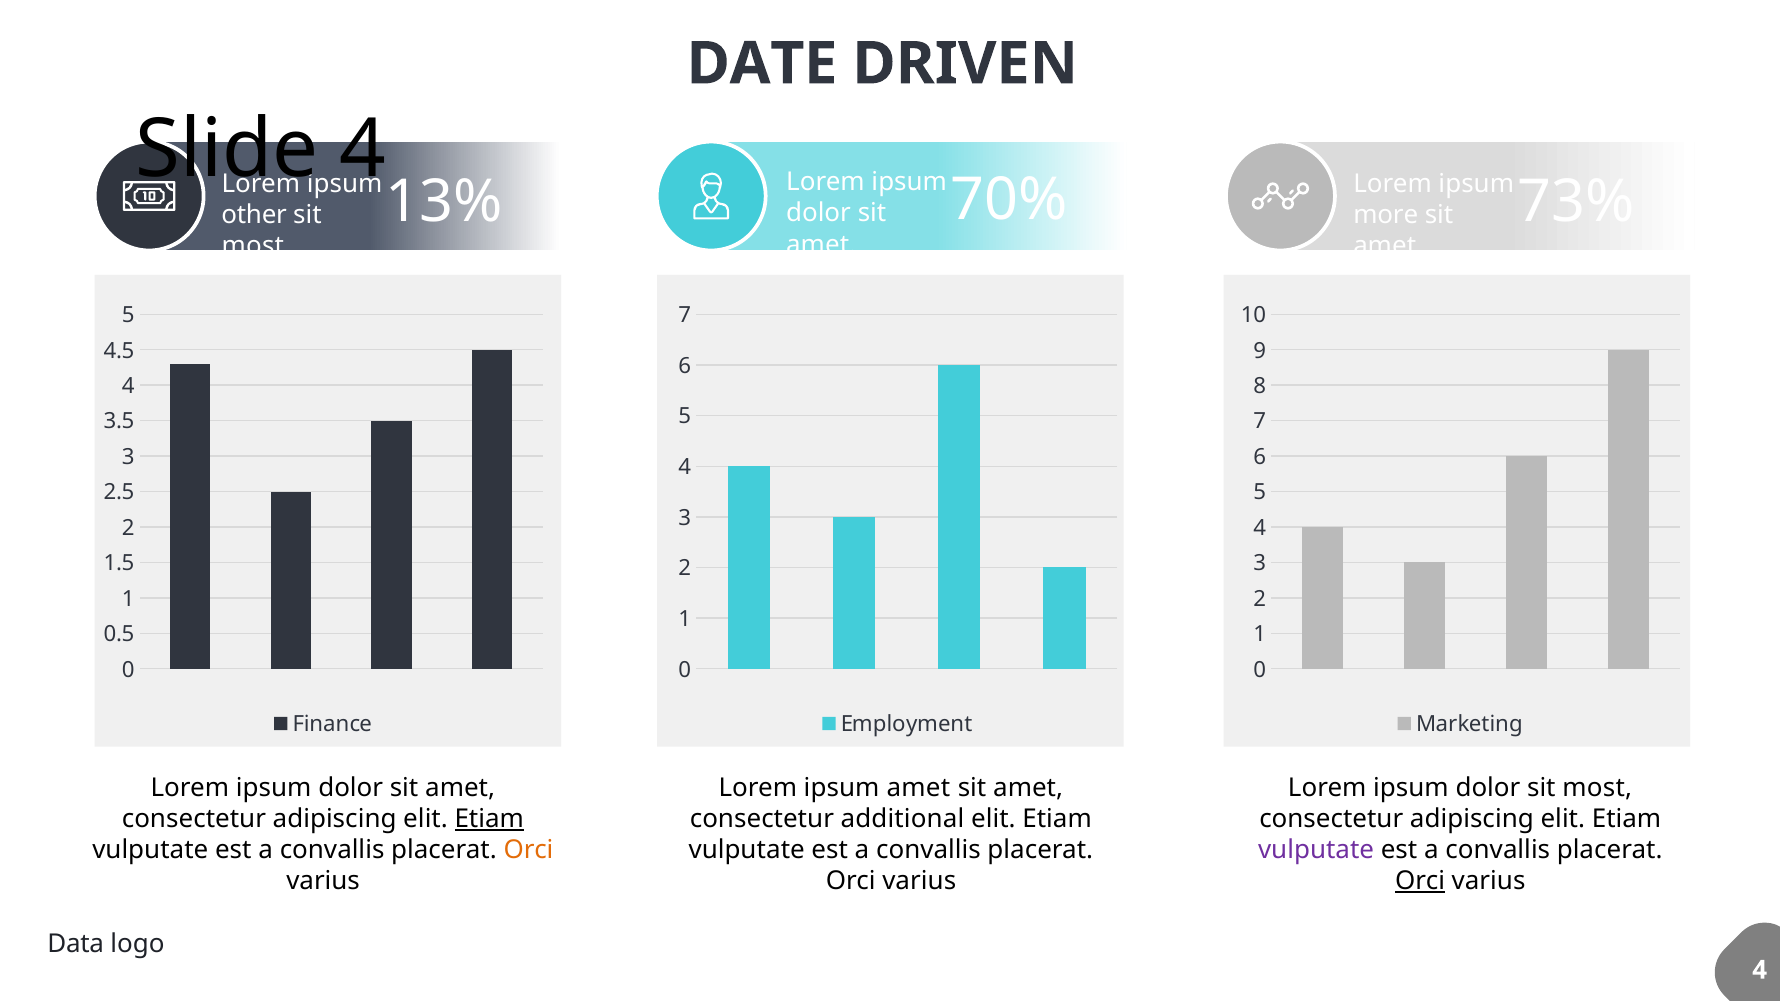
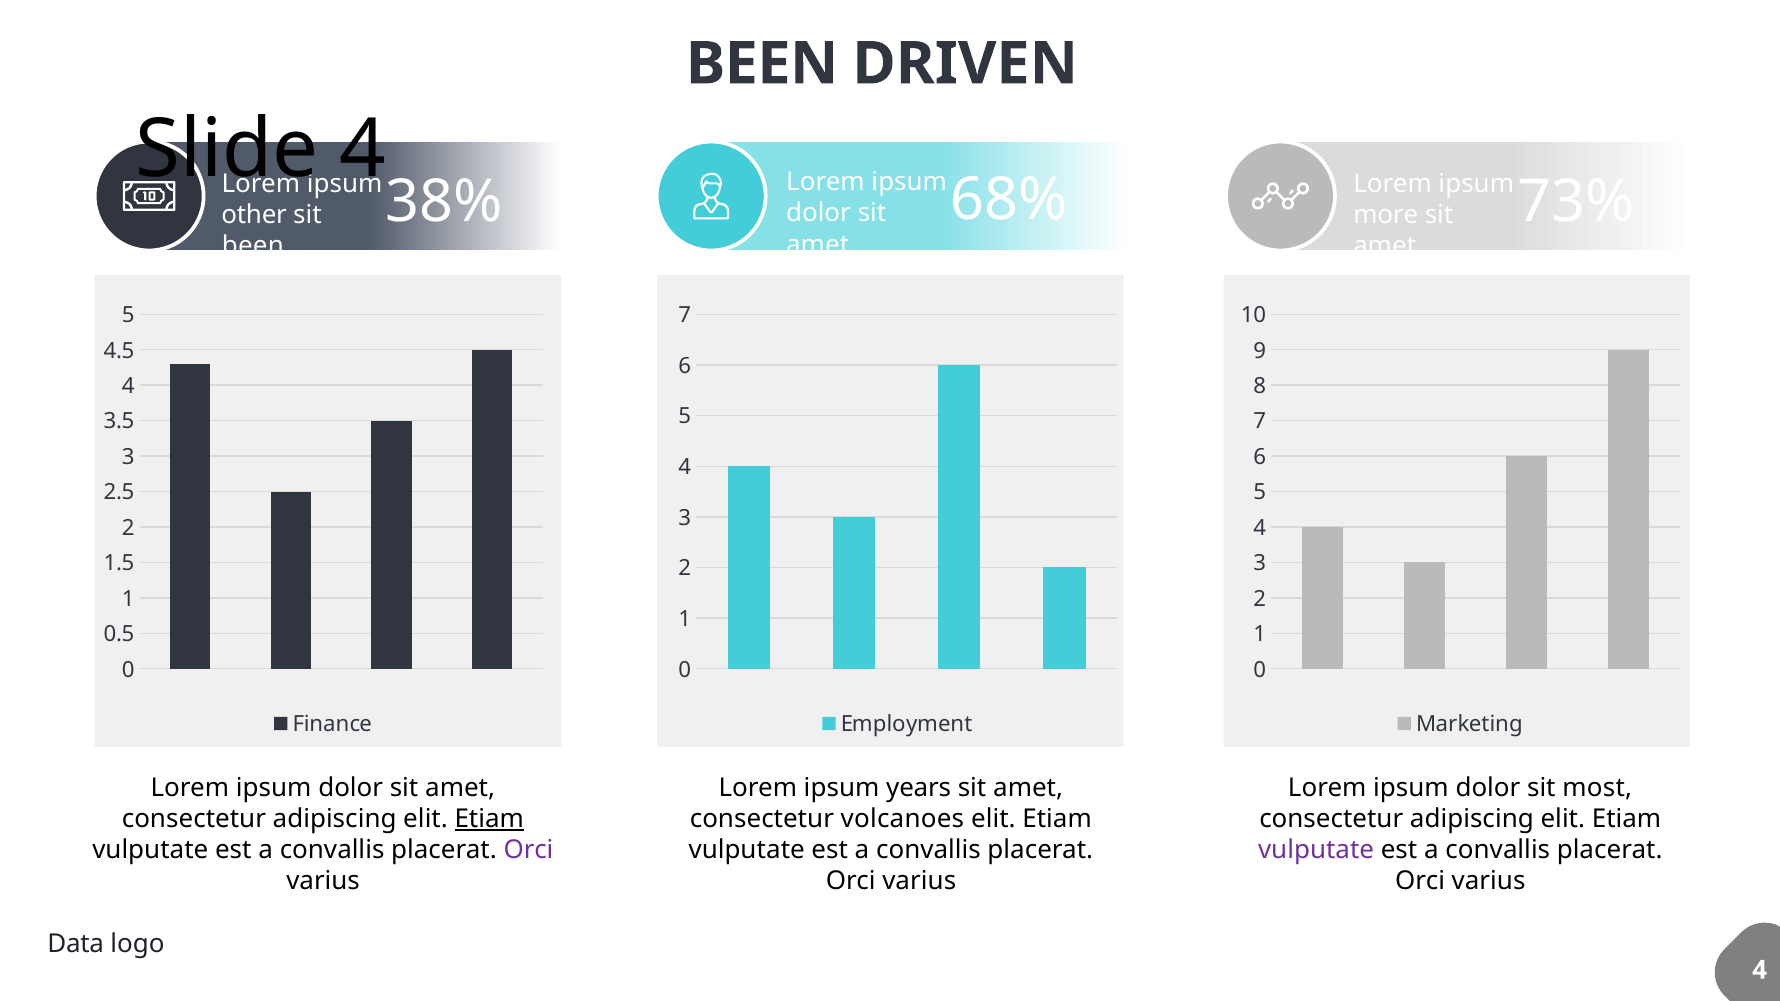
DATE: DATE -> BEEN (762, 64)
70%: 70% -> 68% (1009, 200)
13%: 13% -> 38% (445, 202)
most: most -> been (256, 246)
ipsum amet: amet -> years (919, 788)
additional: additional -> volcanoes (902, 819)
Orci colour: orange -> purple (529, 850)
Orci underline: present -> none (1420, 881)
